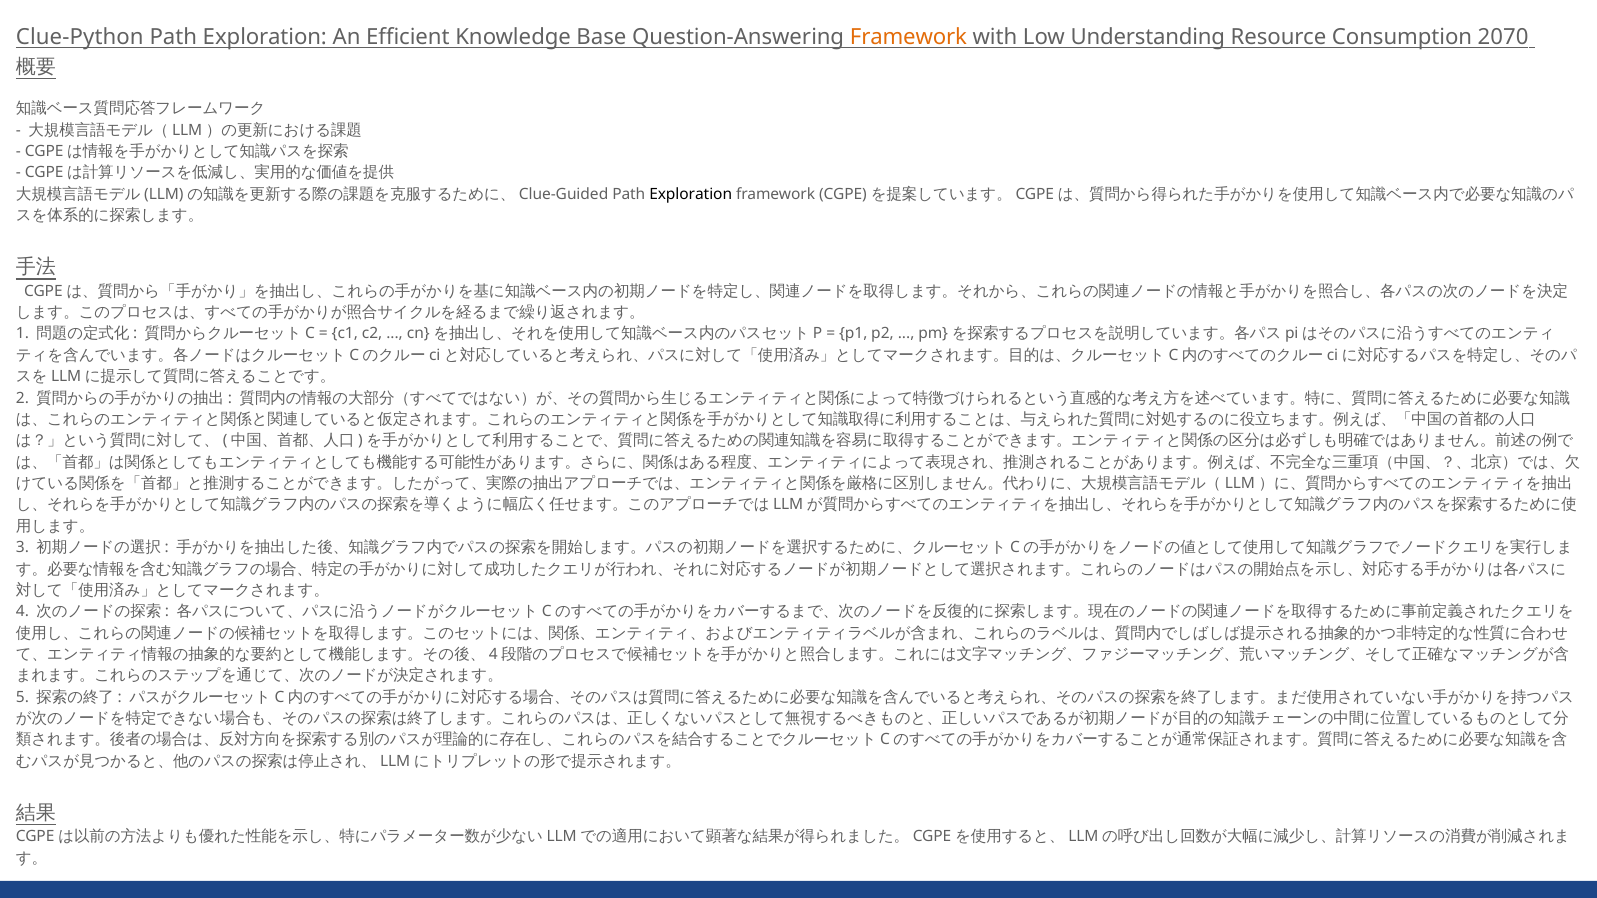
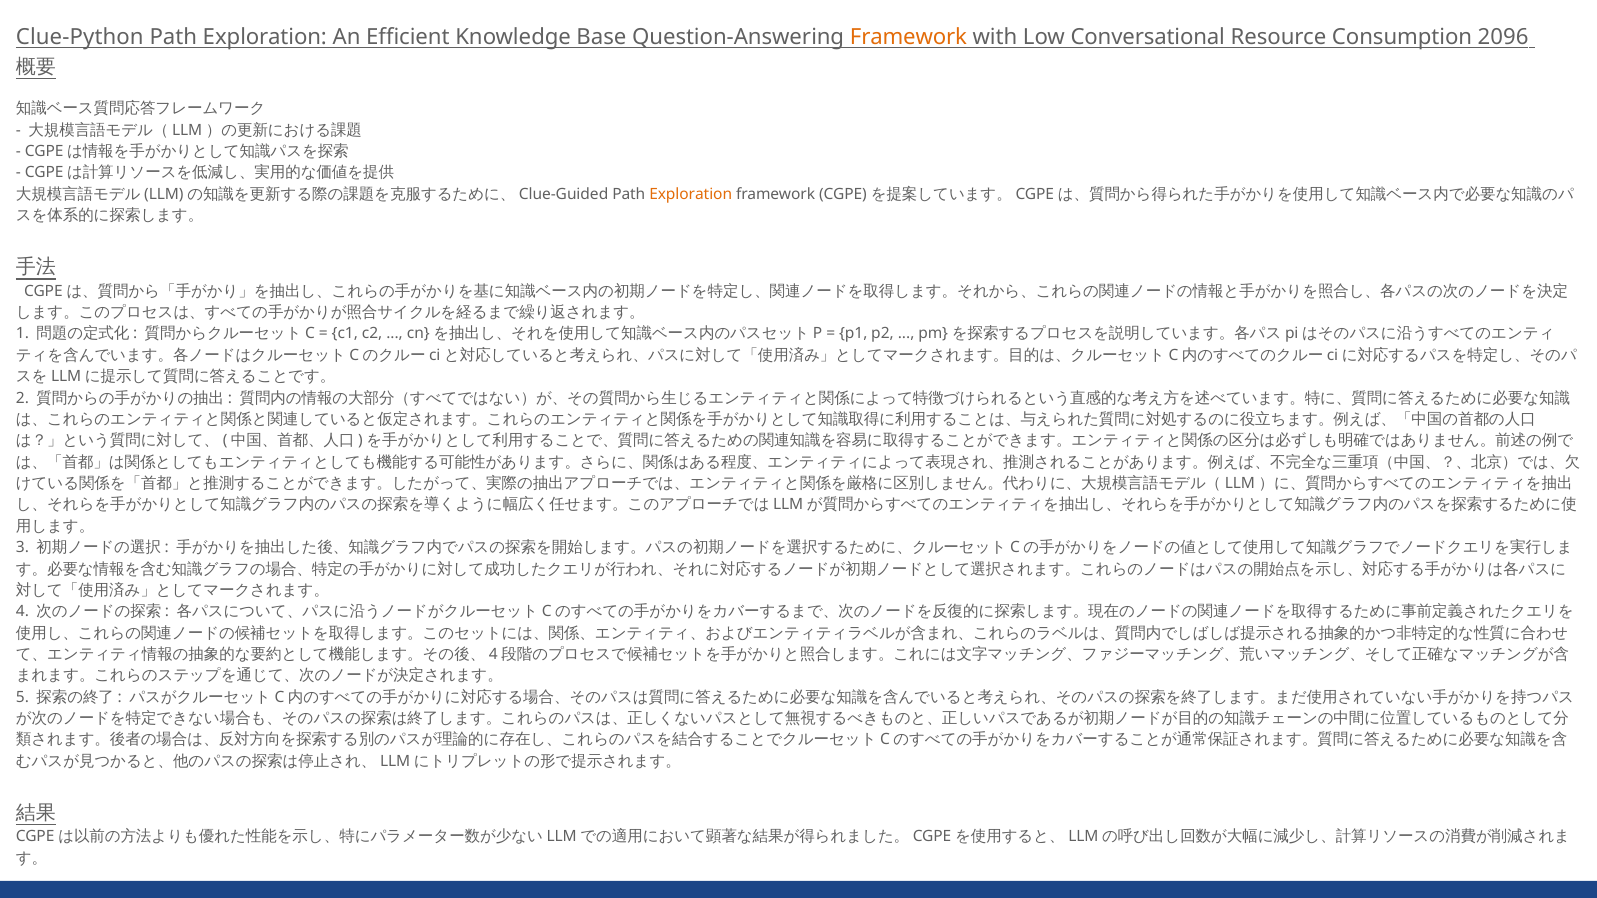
Understanding: Understanding -> Conversational (1148, 37)
2070: 2070 -> 2096 (1503, 37)
Exploration colour: black -> orange (691, 194)
